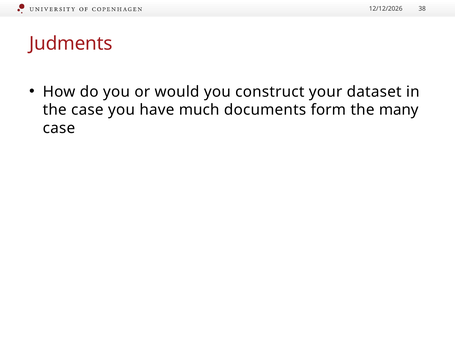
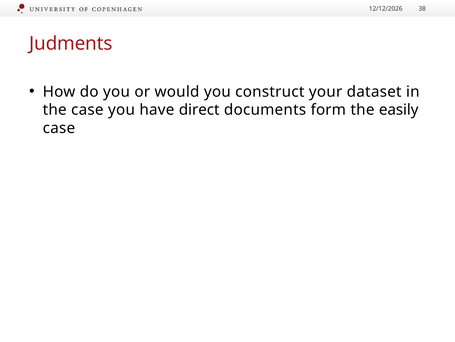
much: much -> direct (199, 110)
many: many -> easily (399, 110)
